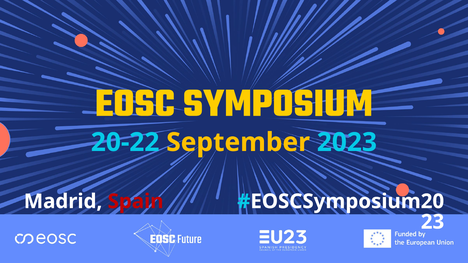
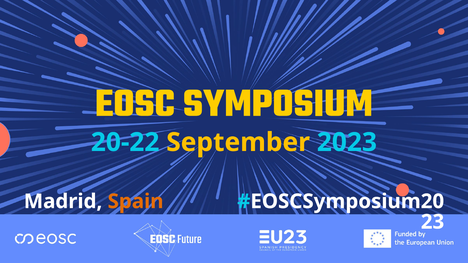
Spain colour: red -> orange (136, 202)
